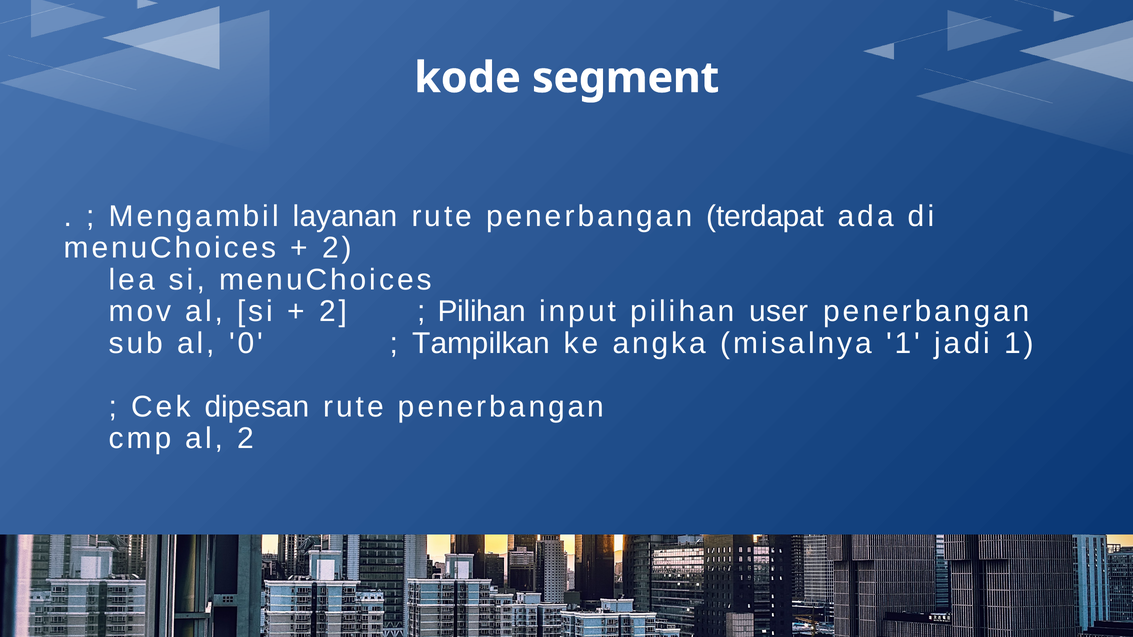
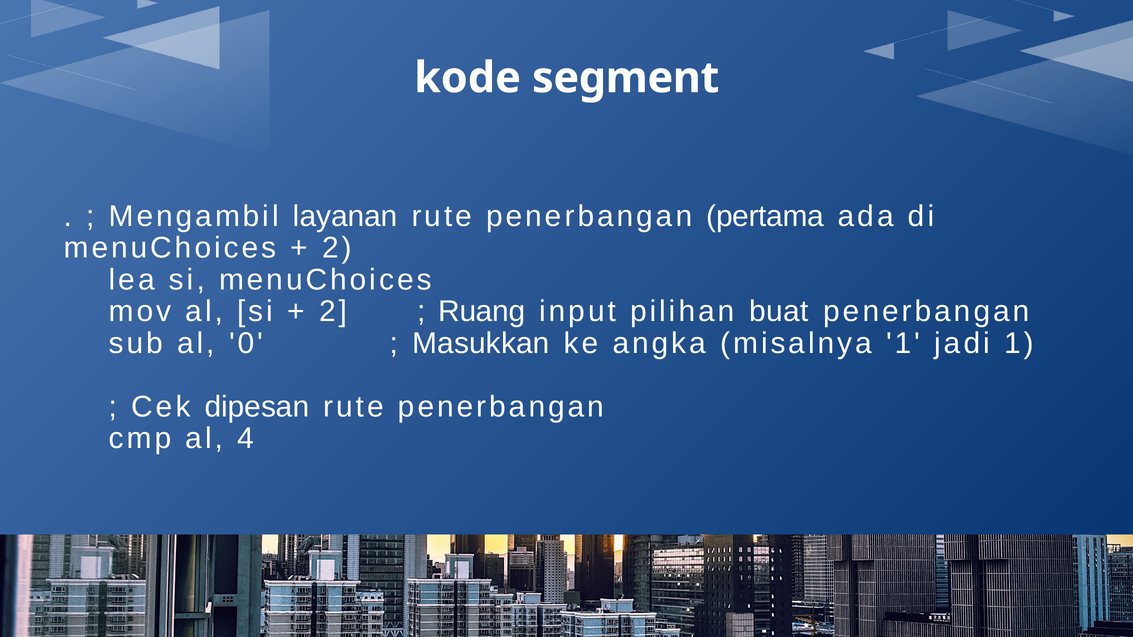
terdapat: terdapat -> pertama (765, 216)
Pilihan: Pilihan -> Ruang (482, 312)
user: user -> buat (779, 312)
Tampilkan: Tampilkan -> Masukkan (481, 343)
al 2: 2 -> 4 (246, 439)
